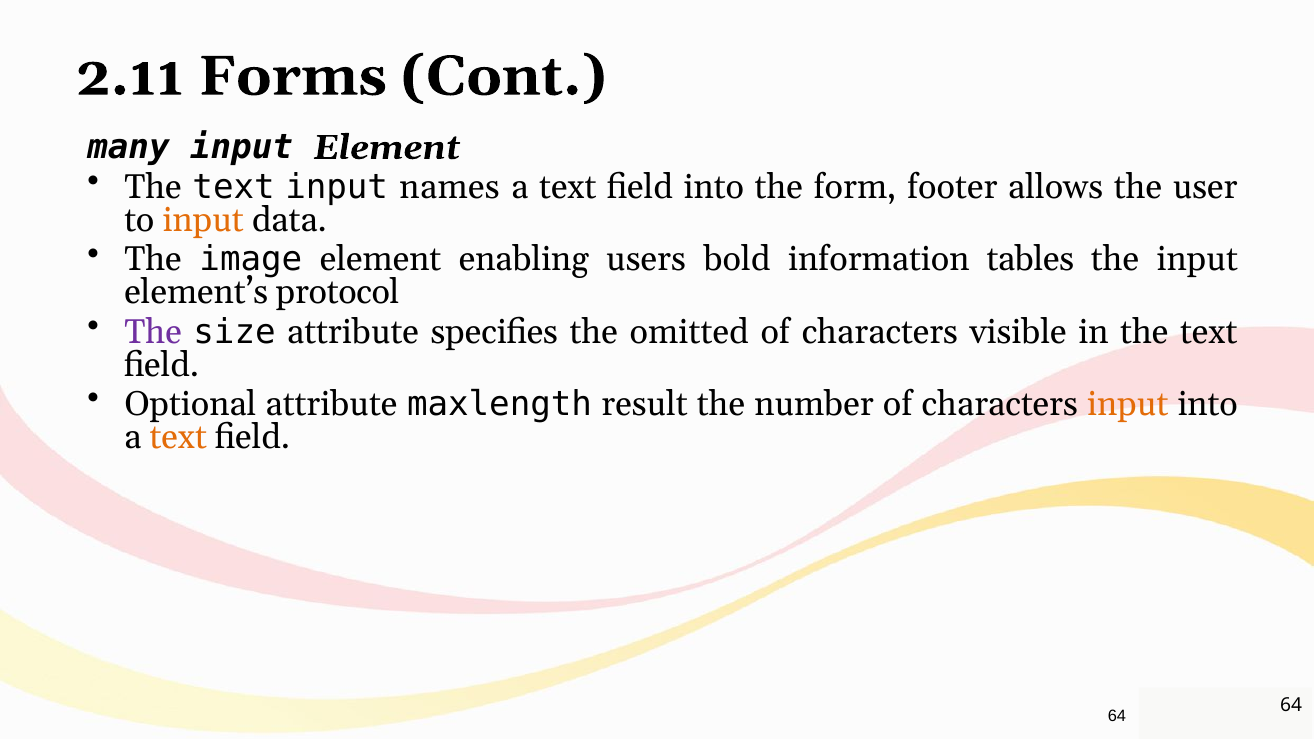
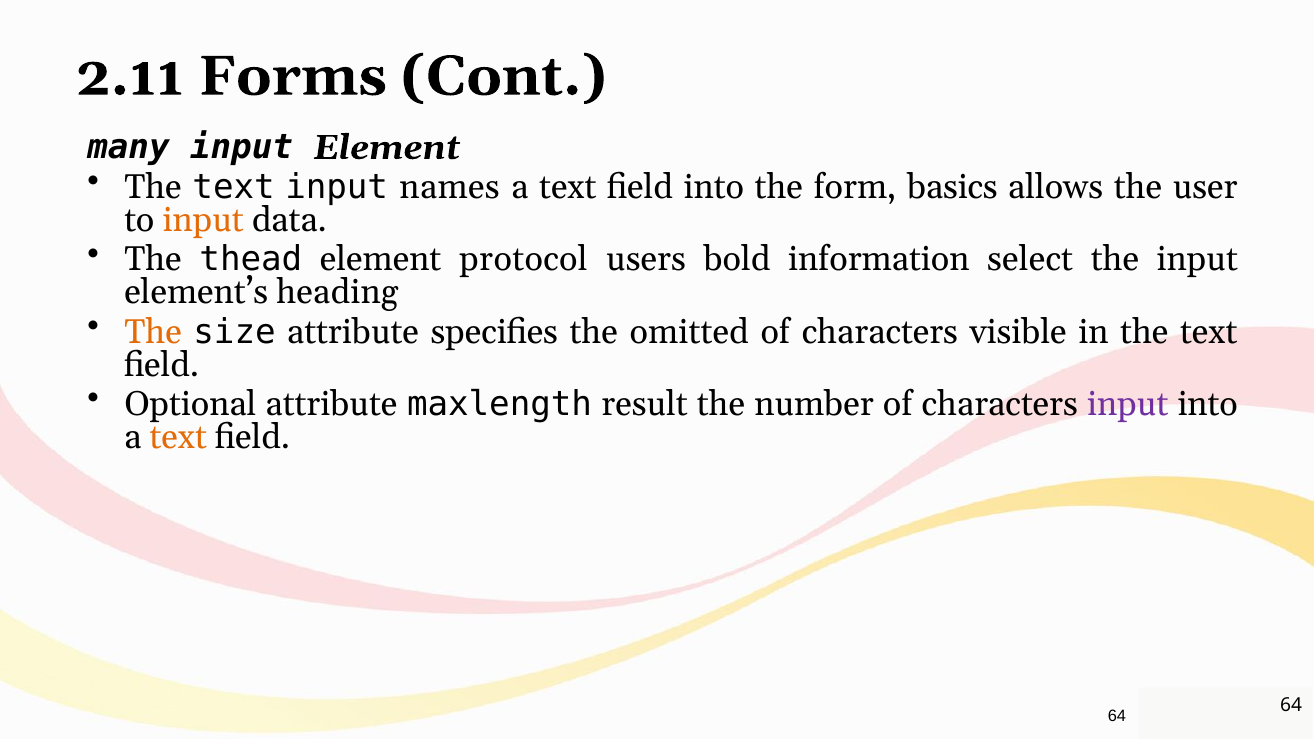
footer: footer -> basics (952, 187)
image: image -> thead (251, 260)
enabling: enabling -> protocol (524, 260)
tables: tables -> select (1030, 260)
protocol: protocol -> heading (337, 293)
The colour: purple -> orange (153, 332)
input colour: orange -> purple (1128, 405)
